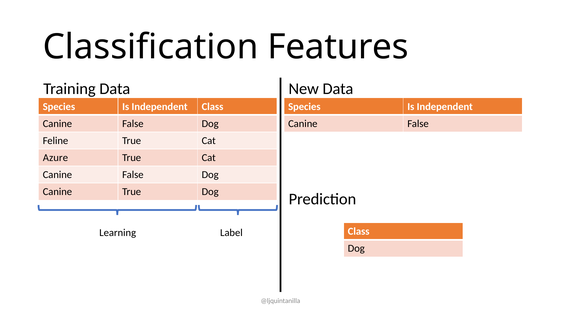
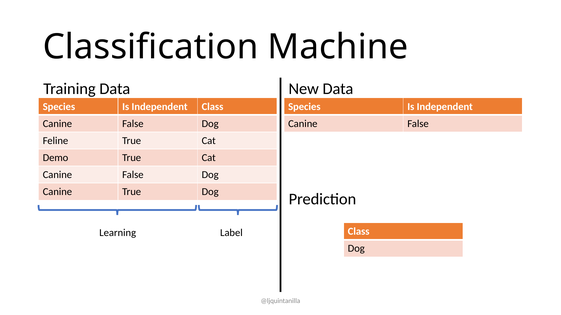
Features: Features -> Machine (338, 47)
Azure: Azure -> Demo (56, 158)
